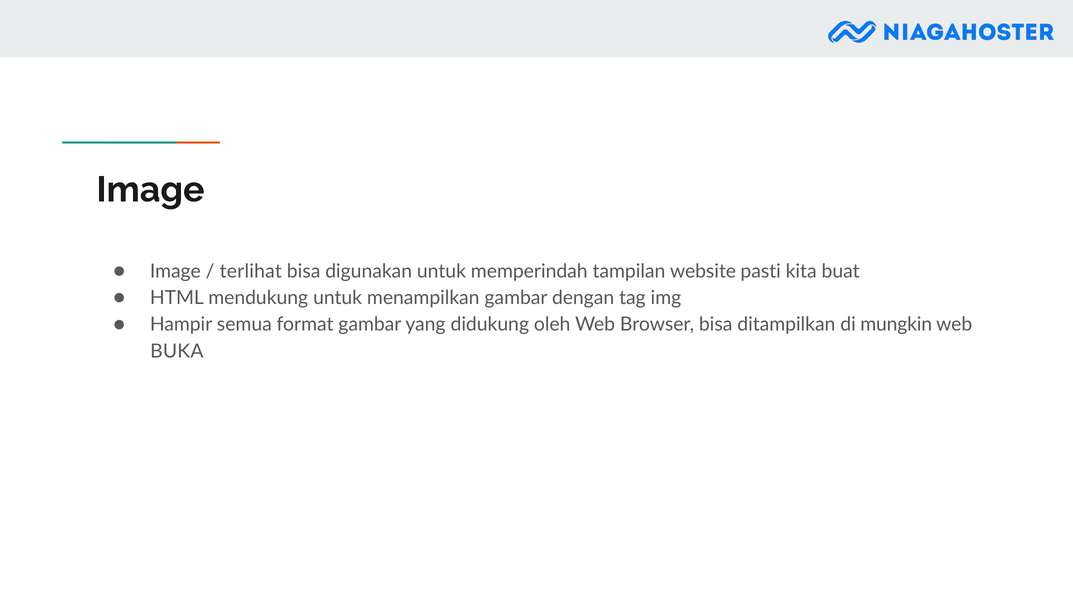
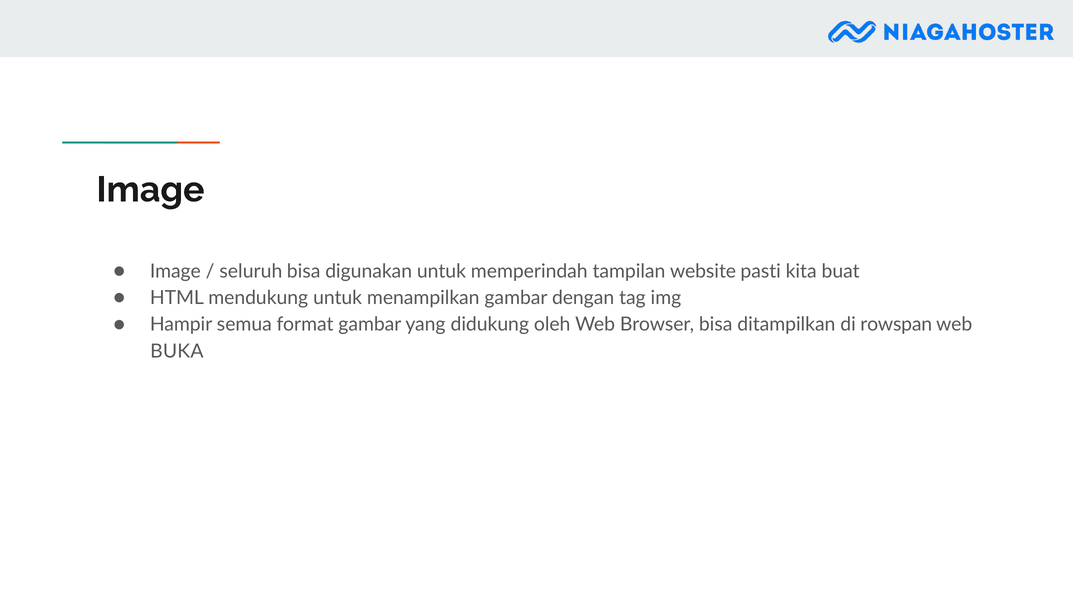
terlihat: terlihat -> seluruh (251, 271)
mungkin: mungkin -> rowspan (896, 324)
